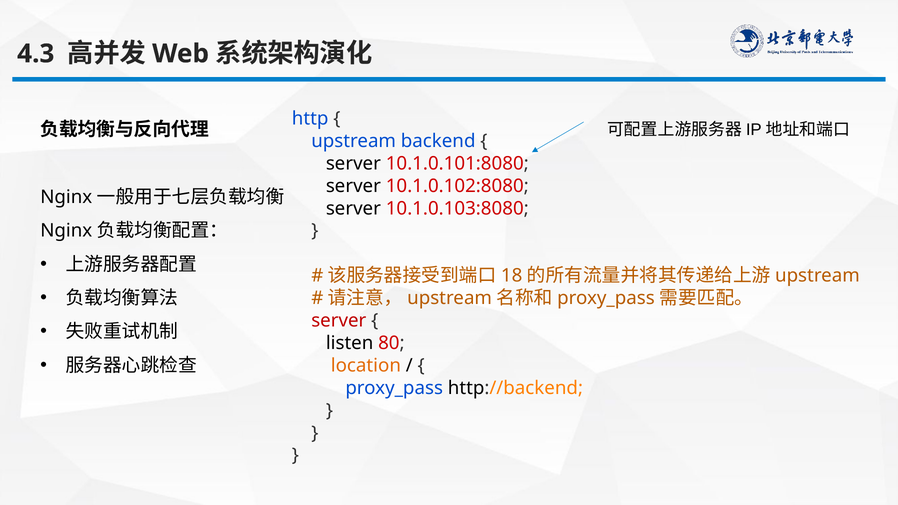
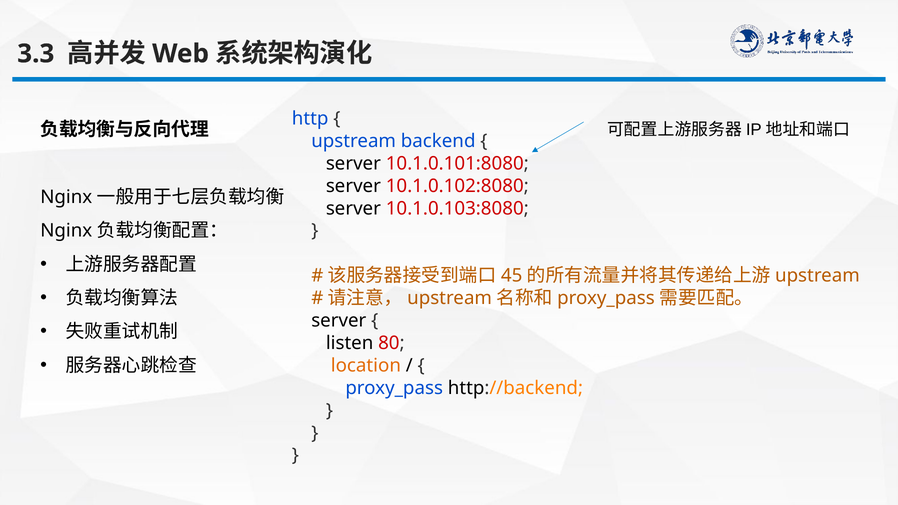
4.3: 4.3 -> 3.3 (36, 54)
18: 18 -> 45 (512, 276)
server colour: red -> black (339, 321)
